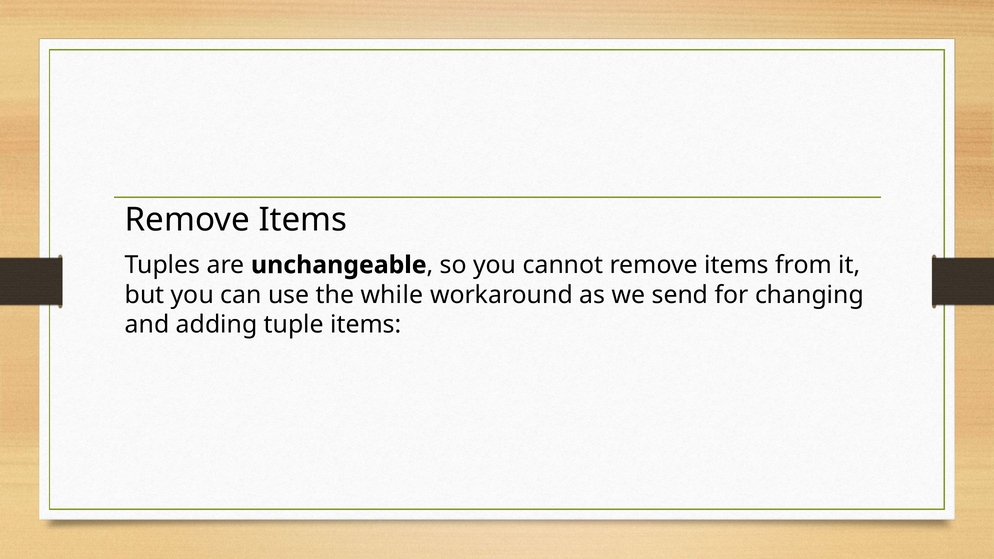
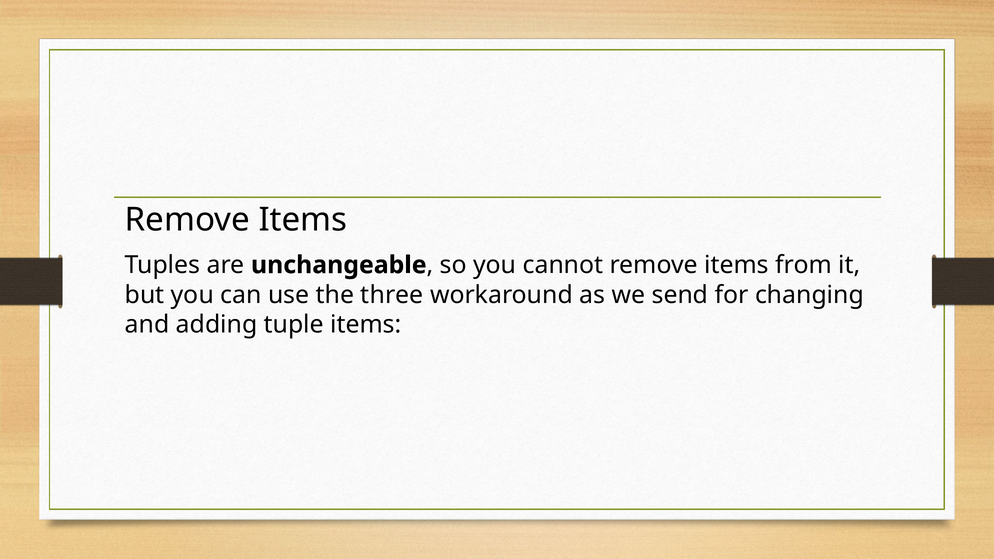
while: while -> three (392, 295)
